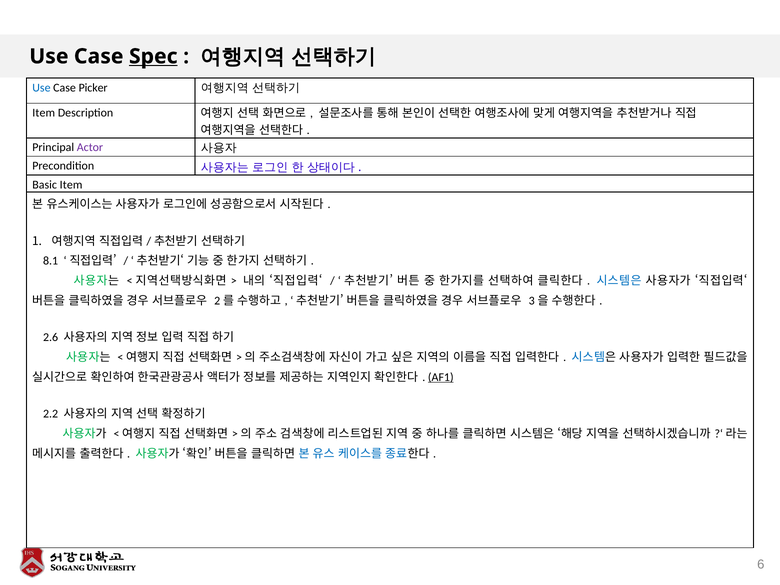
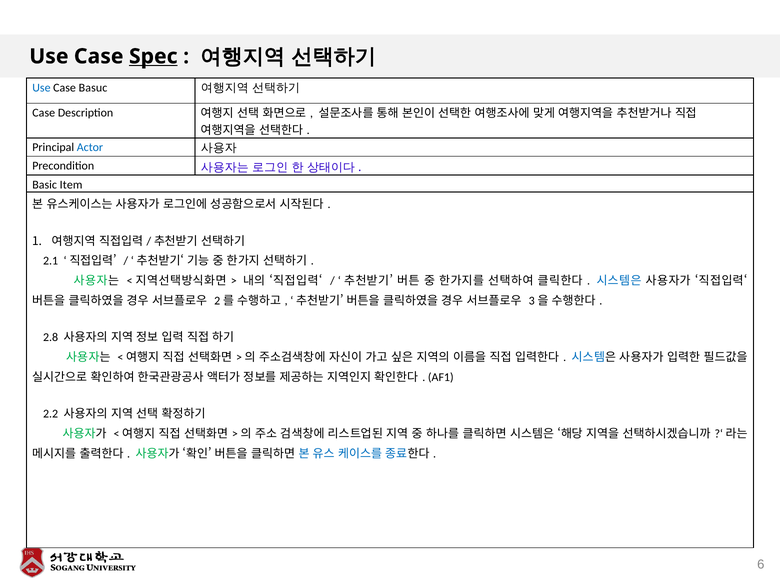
Picker: Picker -> Basuc (93, 88)
Item: Item -> Case (44, 113)
Actor colour: purple -> blue (90, 148)
8.1: 8.1 -> 2.1 (51, 261)
2.6: 2.6 -> 2.8 (51, 338)
AF1 underline: present -> none (441, 377)
